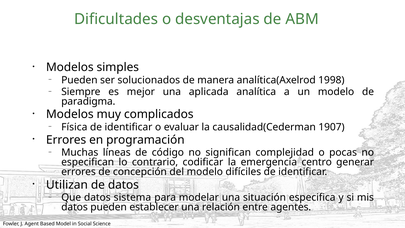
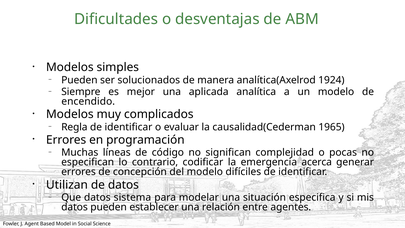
1998: 1998 -> 1924 (331, 80)
paradigma: paradigma -> encendido (88, 101)
Física: Física -> Regla (74, 127)
1907: 1907 -> 1965 (332, 127)
centro: centro -> acerca (317, 162)
